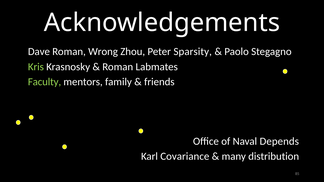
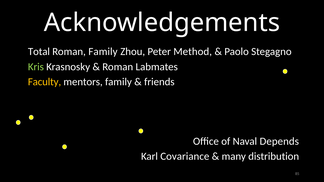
Dave: Dave -> Total (39, 52)
Roman Wrong: Wrong -> Family (103, 52)
Sparsity: Sparsity -> Method (193, 52)
Faculty colour: light green -> yellow (45, 82)
